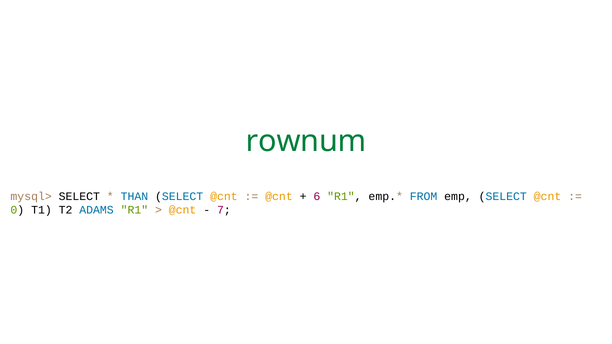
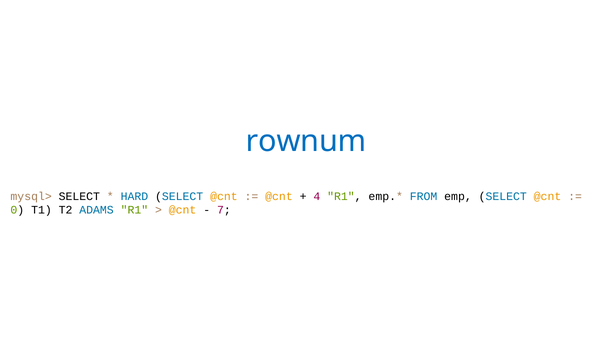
rownum colour: green -> blue (306, 141)
THAN: THAN -> HARD (134, 197)
6: 6 -> 4 (317, 197)
